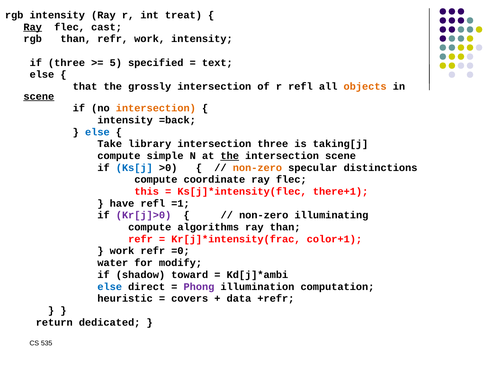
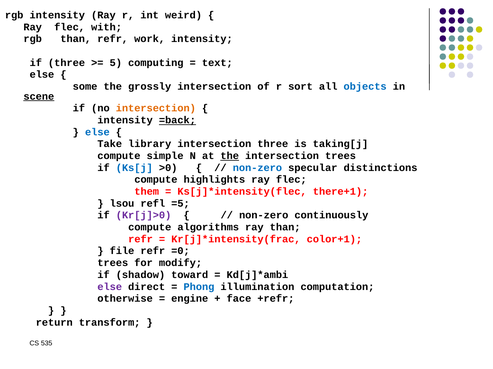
treat: treat -> weird (183, 15)
Ray underline: present -> none (33, 27)
cast: cast -> with (107, 27)
specified: specified -> computing (156, 63)
that: that -> some (85, 87)
r refl: refl -> sort (300, 87)
objects colour: orange -> blue (365, 87)
=back underline: none -> present (177, 120)
intersection scene: scene -> trees (341, 156)
non-zero colour: orange -> blue (257, 168)
coordinate: coordinate -> highlights (214, 180)
this: this -> them (147, 192)
have: have -> lsou (122, 204)
=1: =1 -> =5 (180, 204)
illuminating: illuminating -> continuously (331, 216)
work: work -> file (122, 251)
water: water -> trees (113, 263)
else colour: blue -> purple (110, 287)
Phong colour: purple -> blue (199, 287)
heuristic: heuristic -> otherwise (125, 299)
covers: covers -> engine (190, 299)
data: data -> face (239, 299)
dedicated: dedicated -> transform (110, 323)
